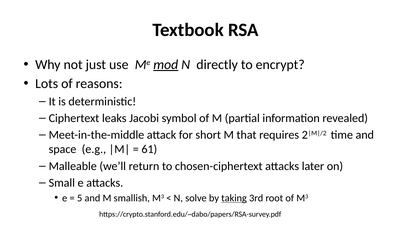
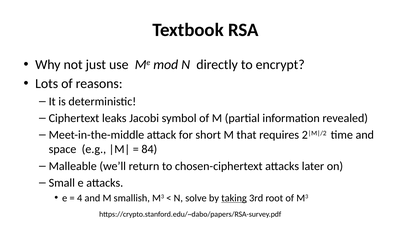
mod underline: present -> none (166, 65)
61: 61 -> 84 (149, 149)
5: 5 -> 4 (80, 198)
